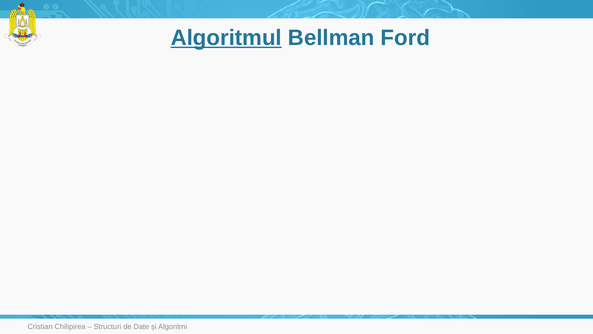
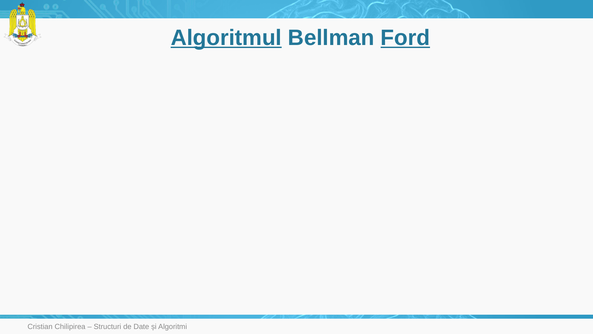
Ford underline: none -> present (405, 38)
